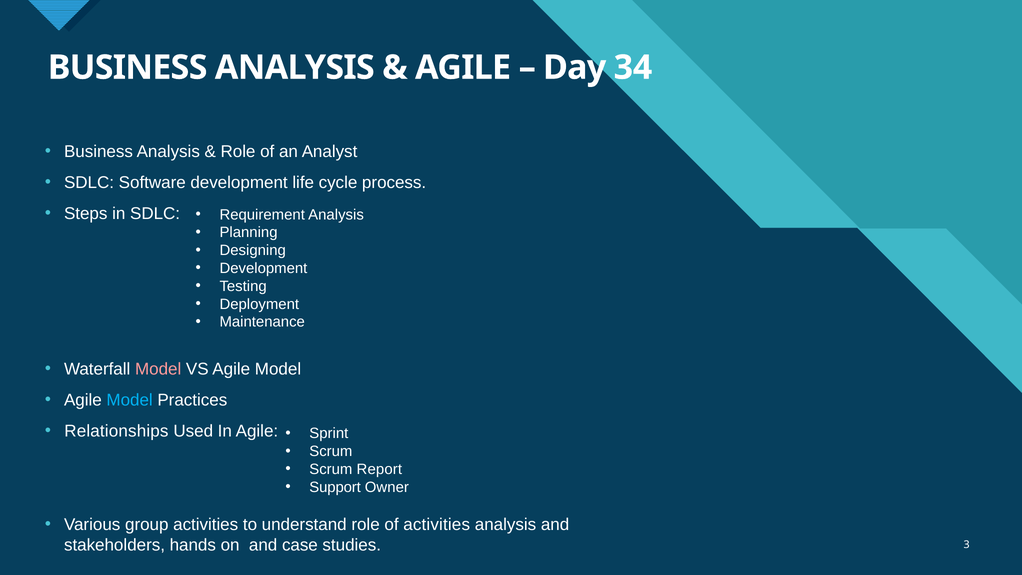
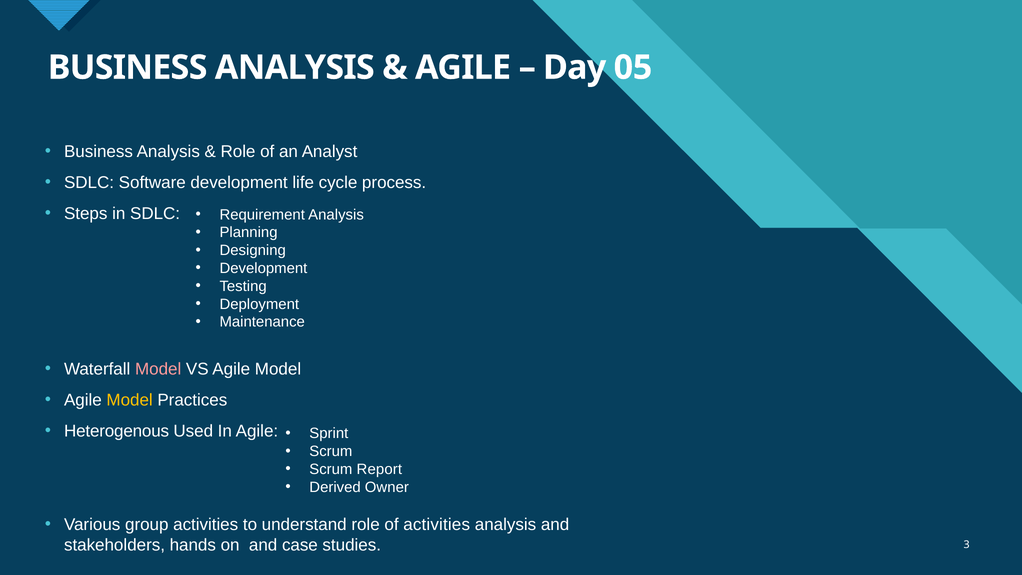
34: 34 -> 05 (633, 68)
Model colour: light blue -> yellow (130, 400)
Relationships: Relationships -> Heterogenous (117, 431)
Support: Support -> Derived (335, 487)
